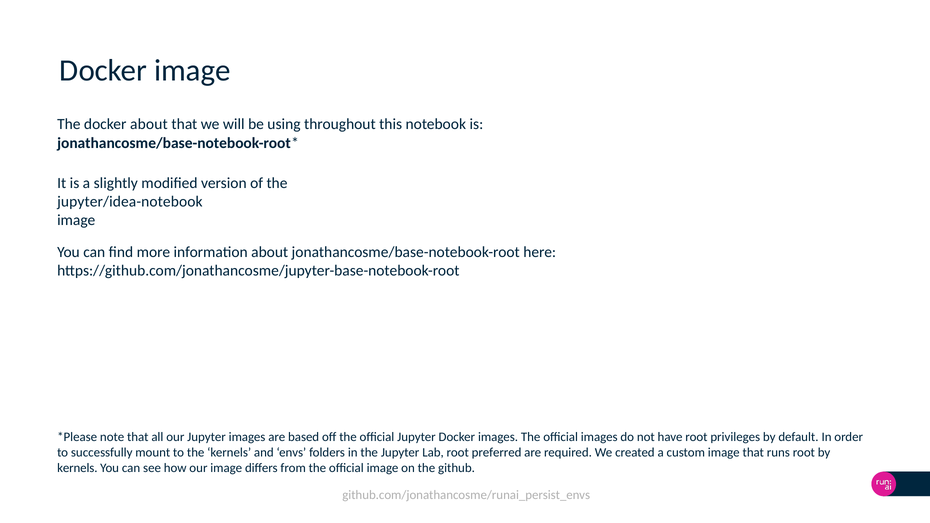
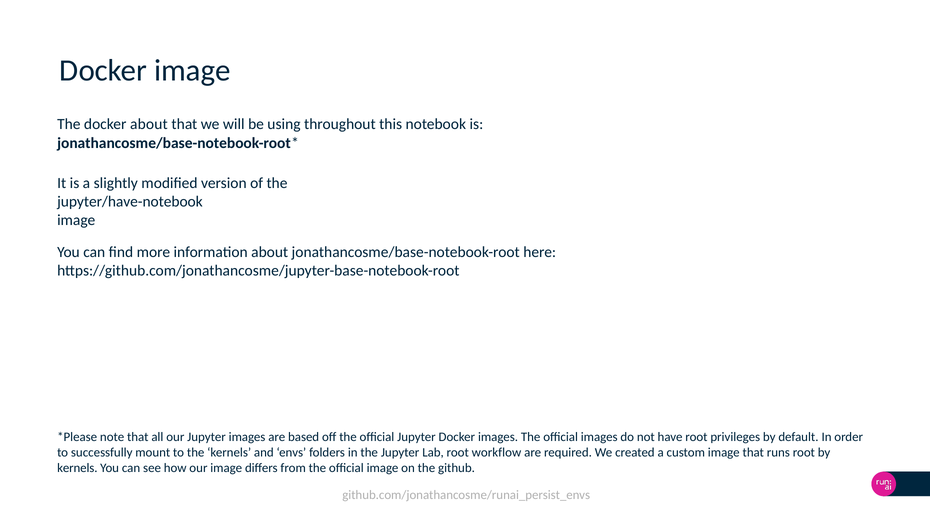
jupyter/idea-notebook: jupyter/idea-notebook -> jupyter/have-notebook (130, 202)
preferred: preferred -> workflow (496, 452)
